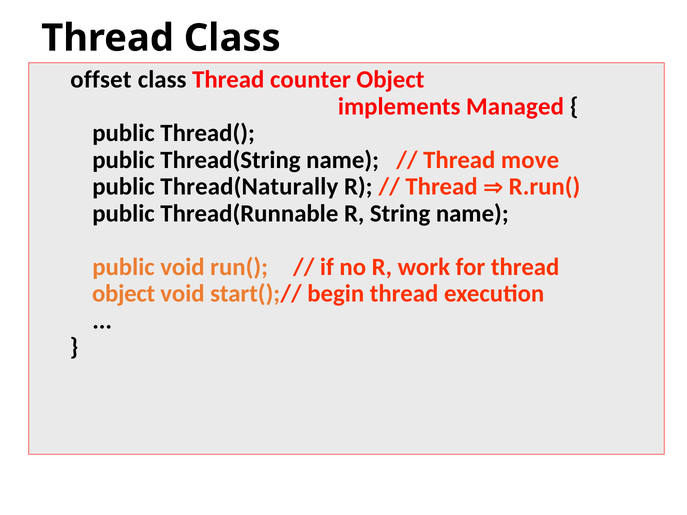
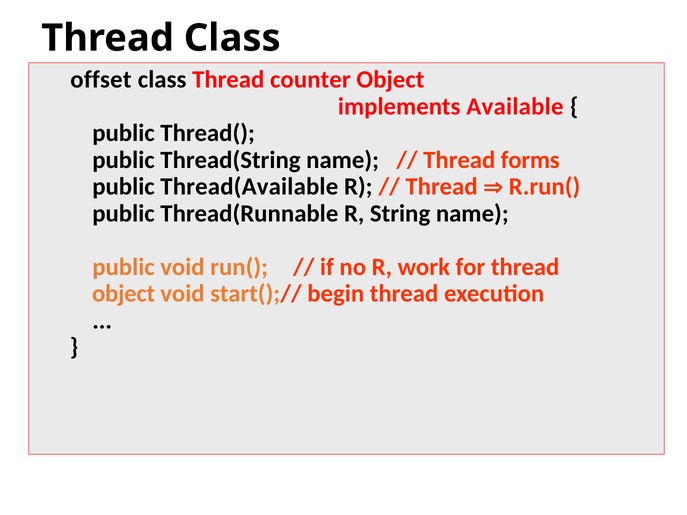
Managed: Managed -> Available (515, 106)
move: move -> forms (530, 160)
Thread(Naturally: Thread(Naturally -> Thread(Available (249, 187)
